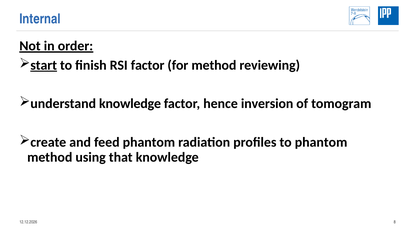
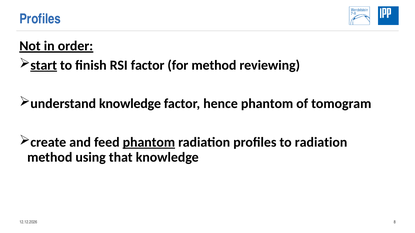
Internal: Internal -> Profiles (40, 19)
hence inversion: inversion -> phantom (267, 104)
phantom underline: none -> present (149, 142)
to phantom: phantom -> radiation (321, 142)
